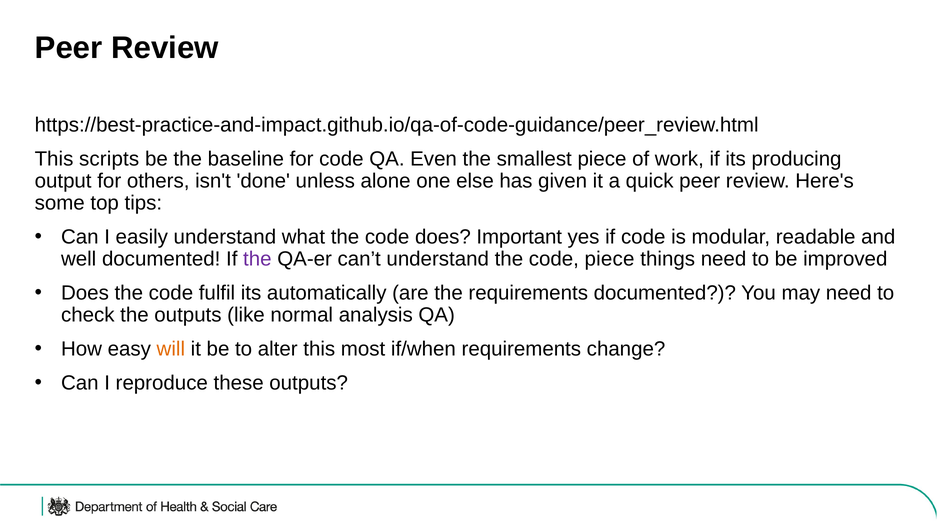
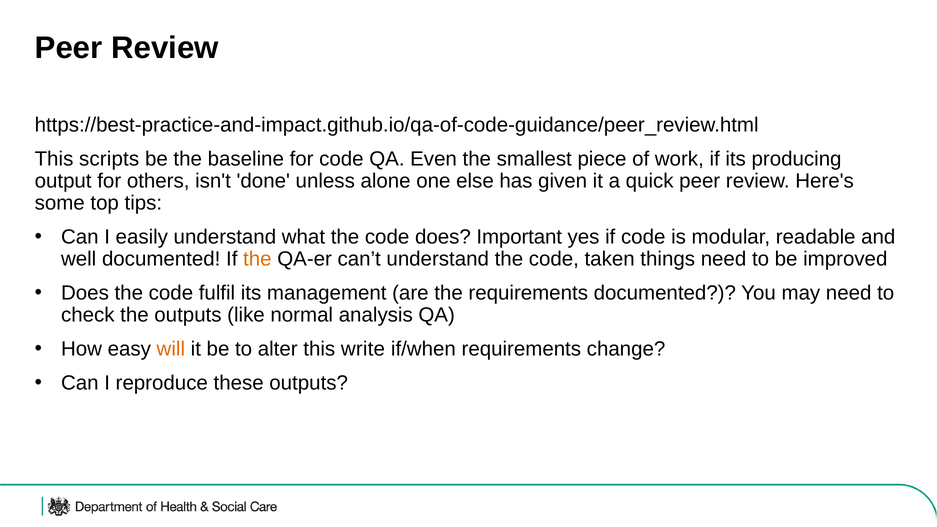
the colour: purple -> orange (257, 259)
code piece: piece -> taken (610, 259)
automatically: automatically -> management (327, 293)
most: most -> write (363, 349)
